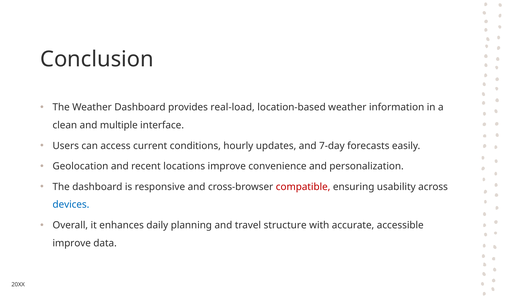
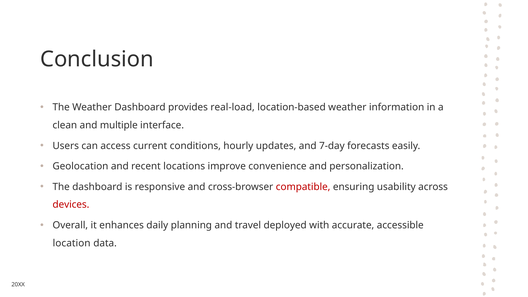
devices colour: blue -> red (71, 205)
structure: structure -> deployed (285, 225)
improve: improve -> location (72, 243)
